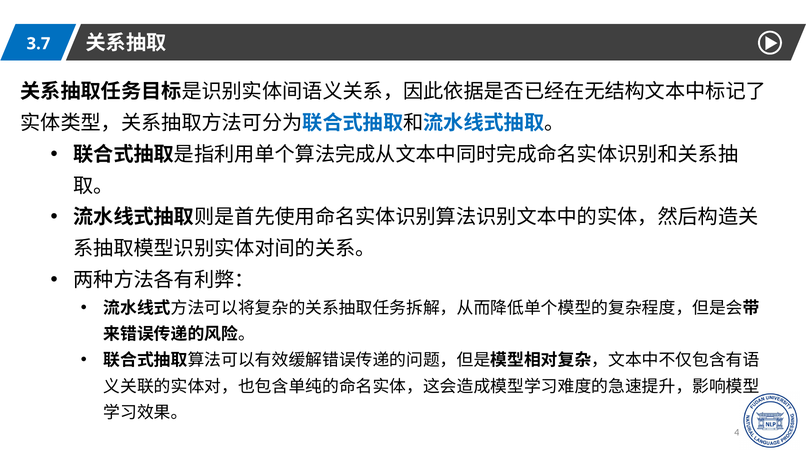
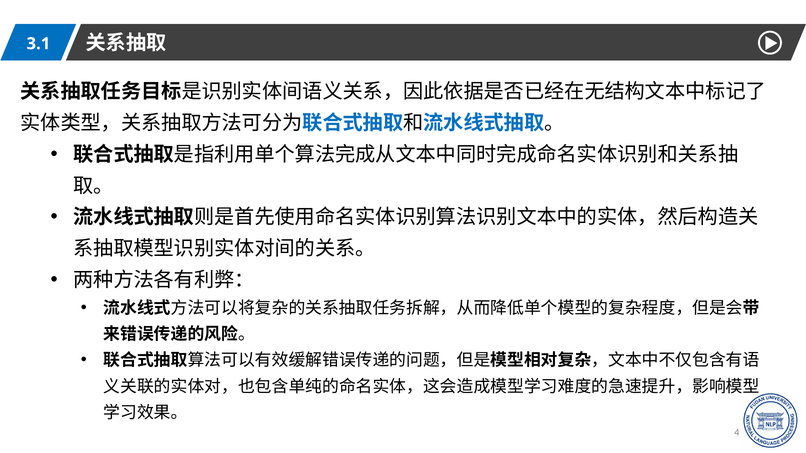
3.7: 3.7 -> 3.1 (38, 44)
